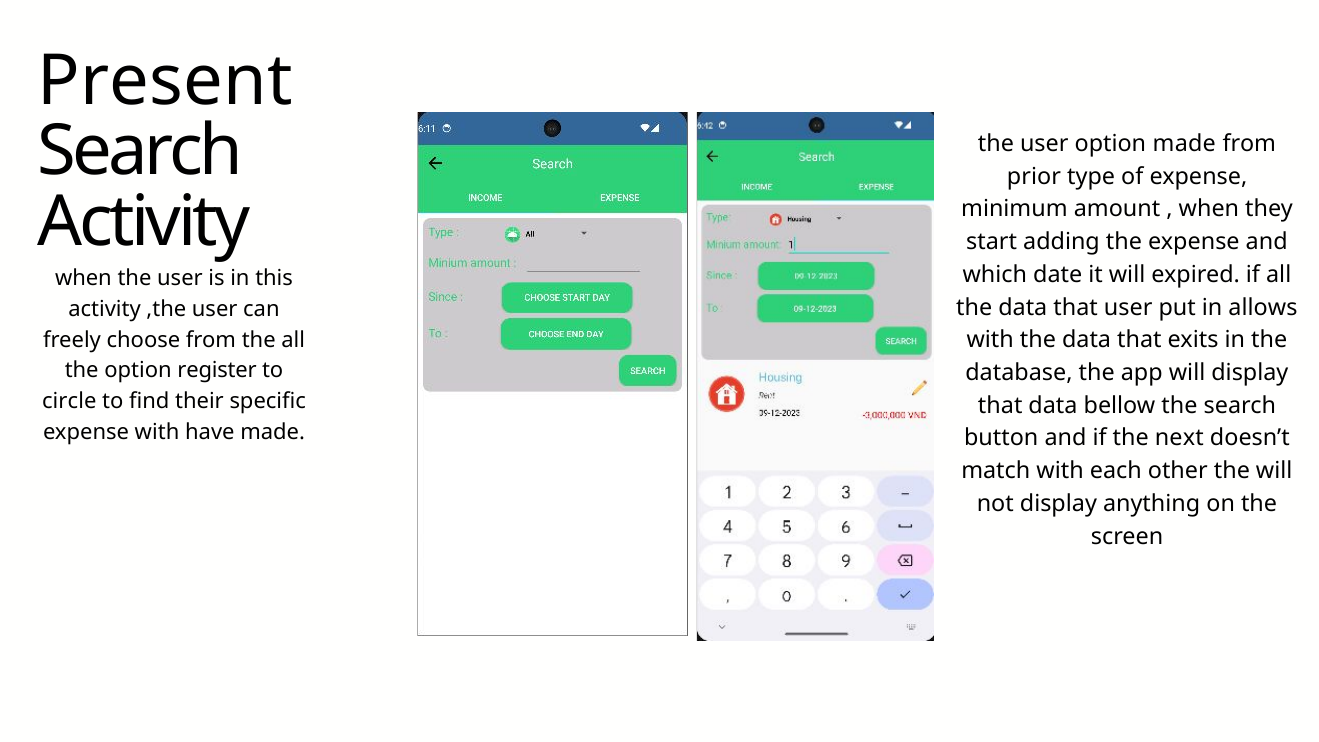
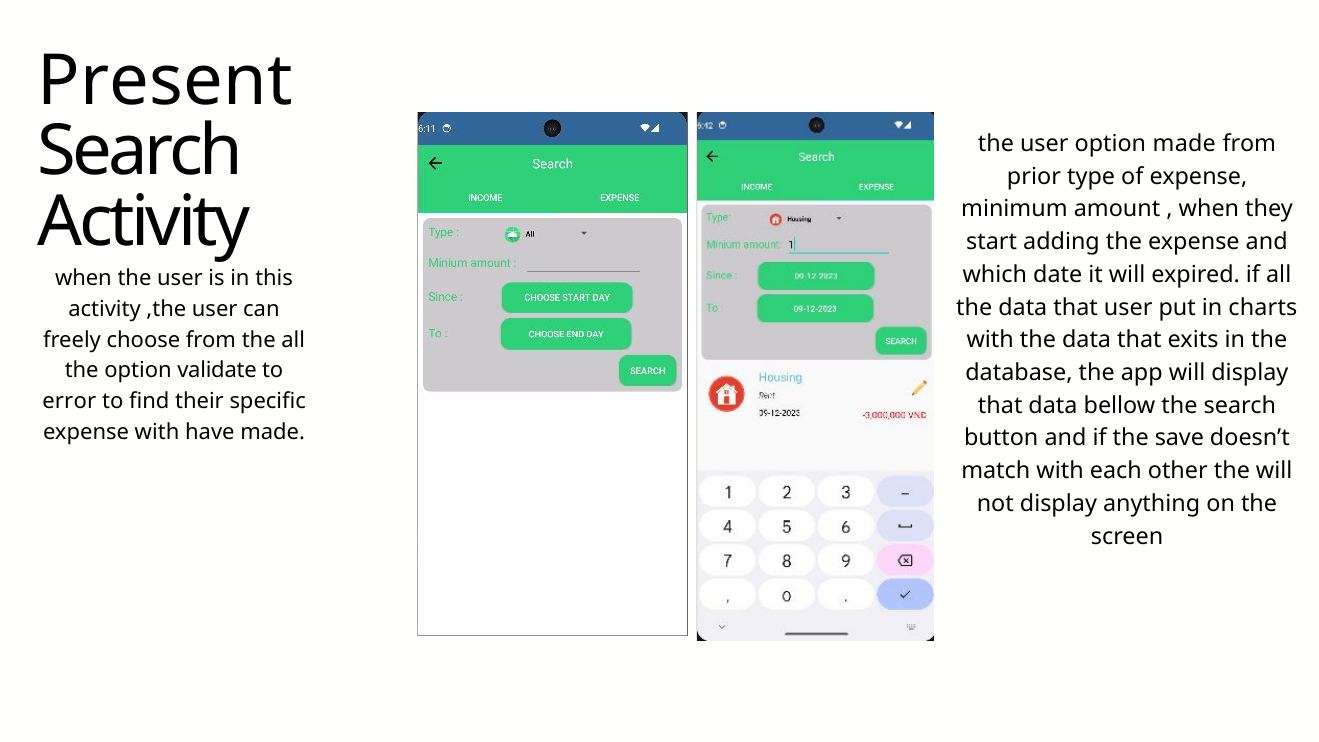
allows: allows -> charts (1263, 307)
register: register -> validate (217, 371)
circle: circle -> error (69, 401)
next: next -> save (1179, 438)
